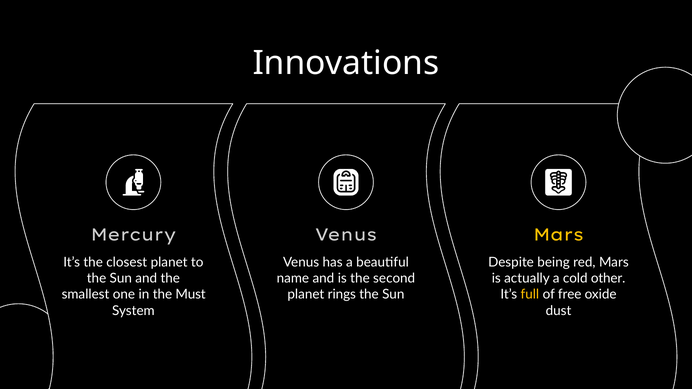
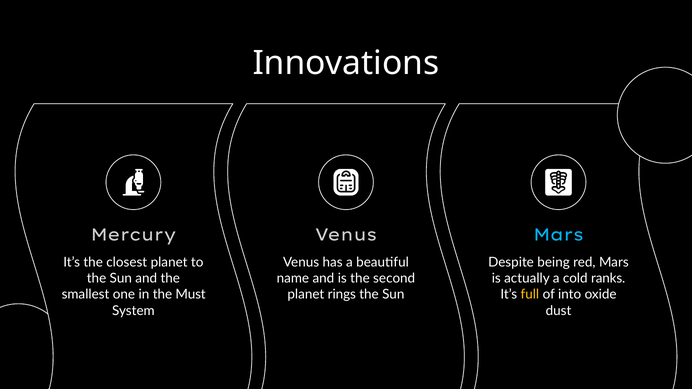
Mars colour: yellow -> light blue (559, 235)
other: other -> ranks (608, 278)
free: free -> into (570, 295)
